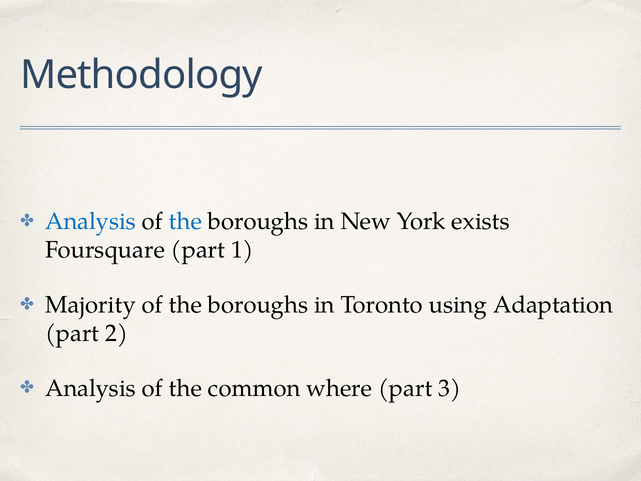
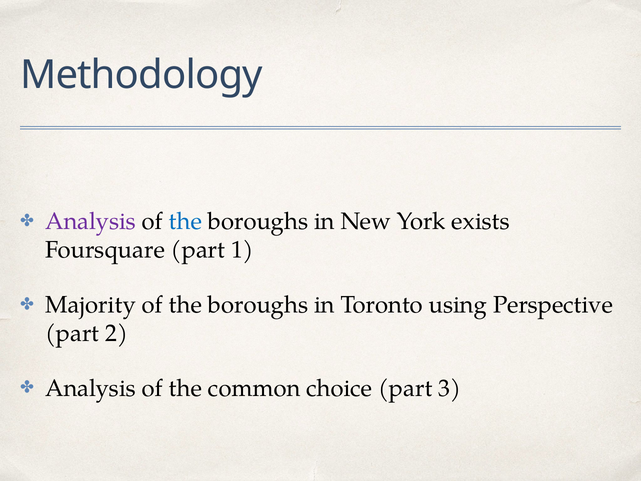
Analysis colour: blue -> purple (91, 221)
Adaptation: Adaptation -> Perspective (553, 305)
where: where -> choice (339, 388)
